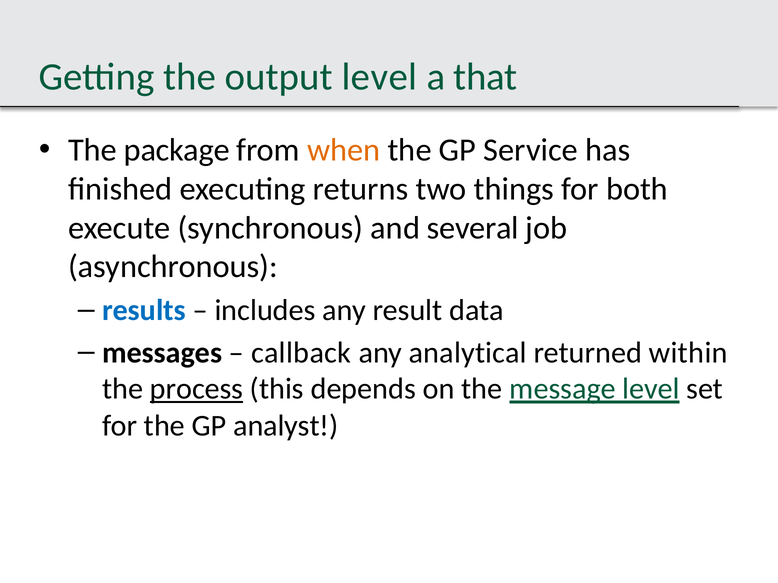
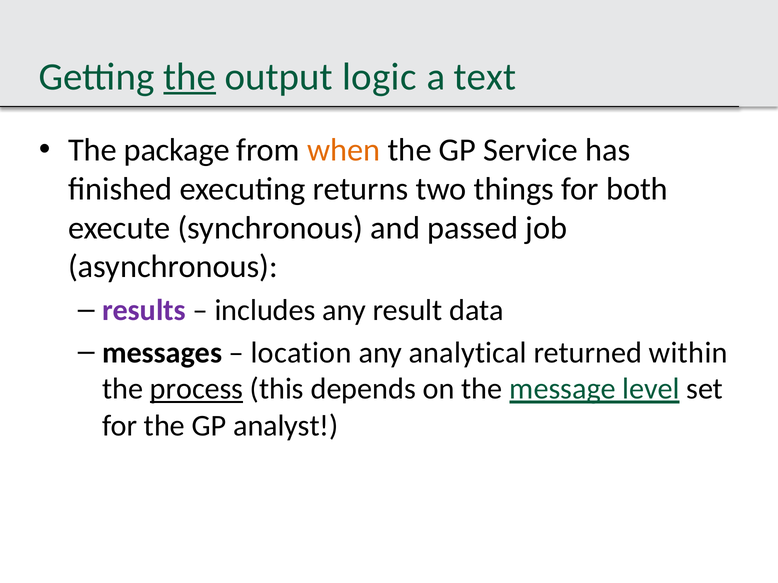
the underline: none -> present (190, 77)
output level: level -> logic (379, 77)
that: that -> text (485, 77)
several: several -> passed (473, 228)
results colour: blue -> purple (144, 311)
callback: callback -> location (301, 353)
